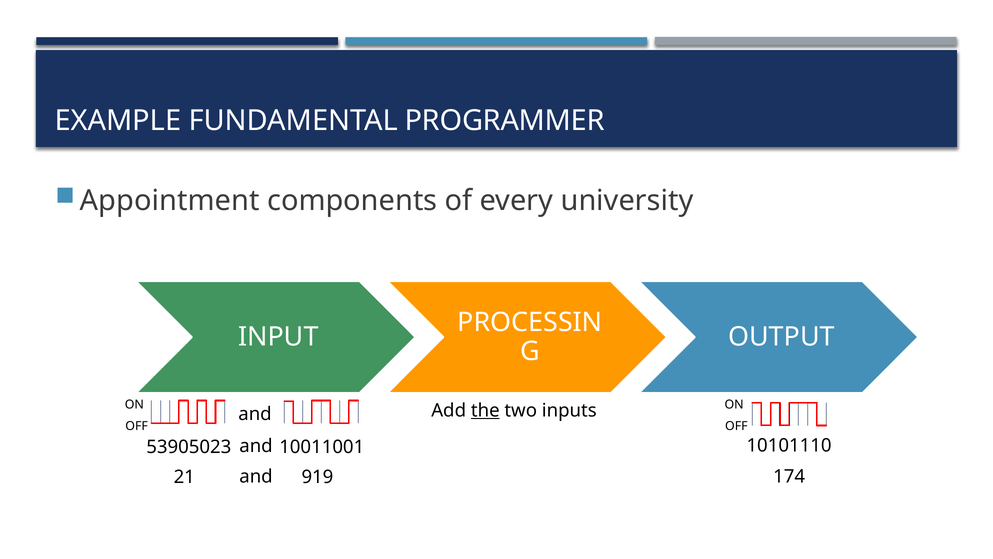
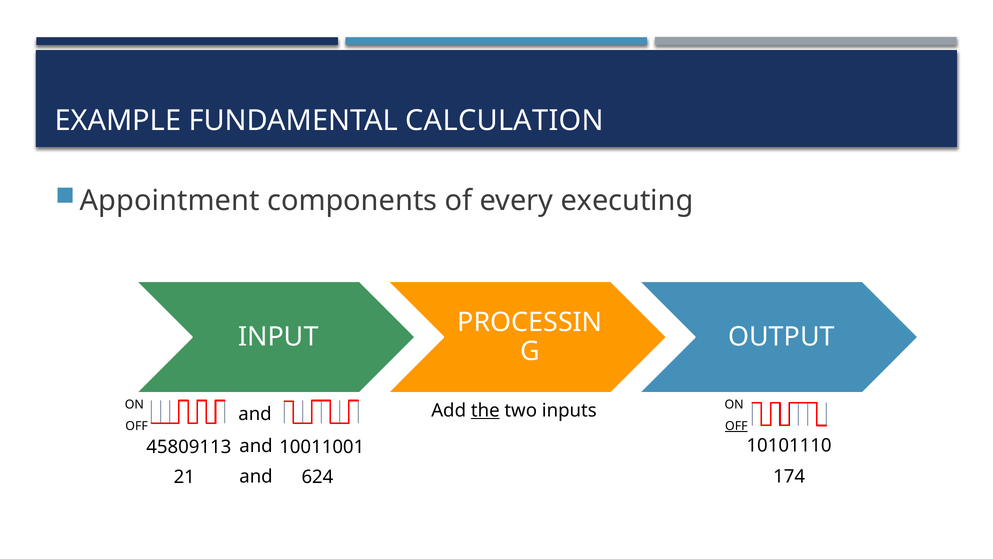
PROGRAMMER: PROGRAMMER -> CALCULATION (504, 121)
university: university -> executing (627, 201)
OFF underline: none -> present (736, 426)
53905023: 53905023 -> 45809113 (189, 447)
919: 919 -> 624 (317, 477)
